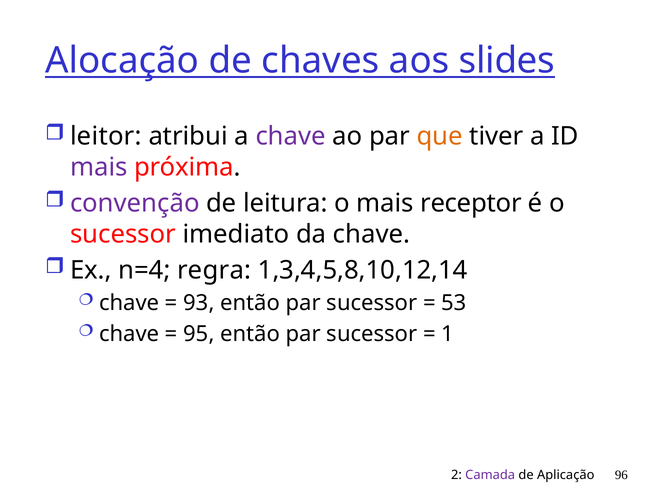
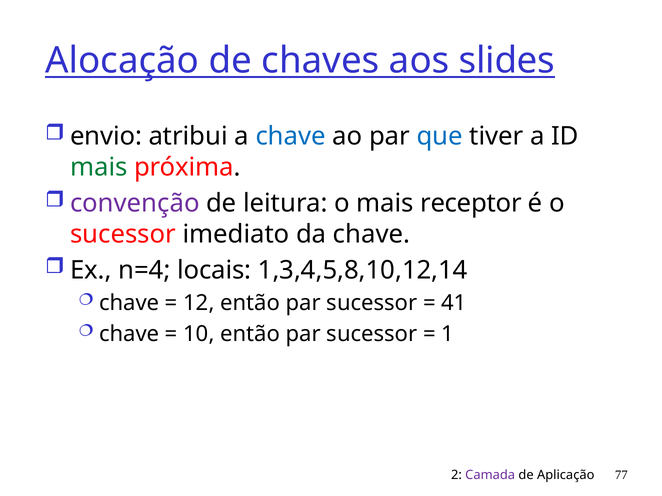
leitor: leitor -> envio (106, 136)
chave colour: purple -> blue (291, 136)
que colour: orange -> blue (440, 136)
mais colour: purple -> green (99, 167)
regra: regra -> locais (214, 270)
93: 93 -> 12 (199, 303)
53: 53 -> 41 (454, 303)
95: 95 -> 10 (199, 334)
96: 96 -> 77 (621, 475)
